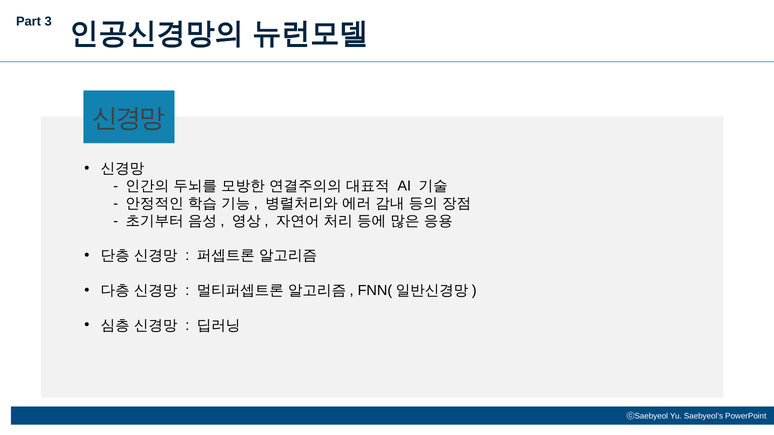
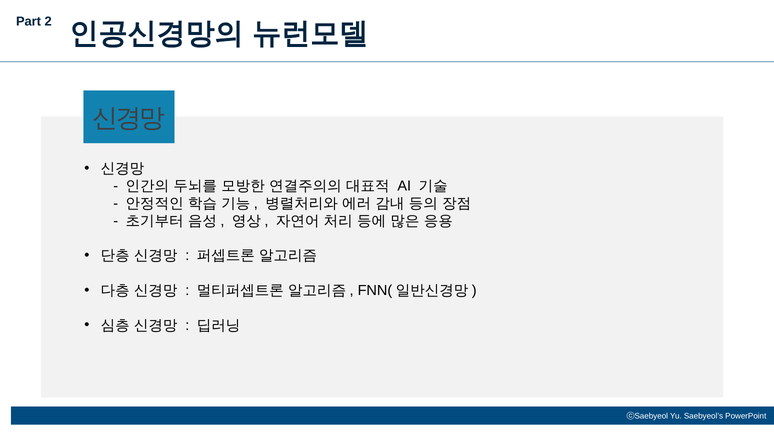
3: 3 -> 2 (48, 22)
